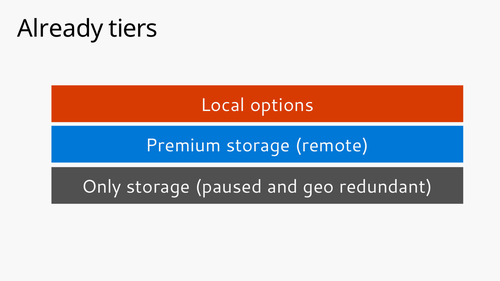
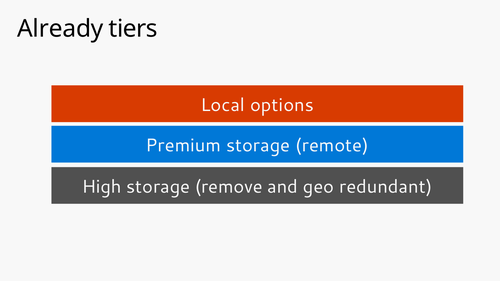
Only: Only -> High (102, 187)
paused: paused -> remove (229, 187)
